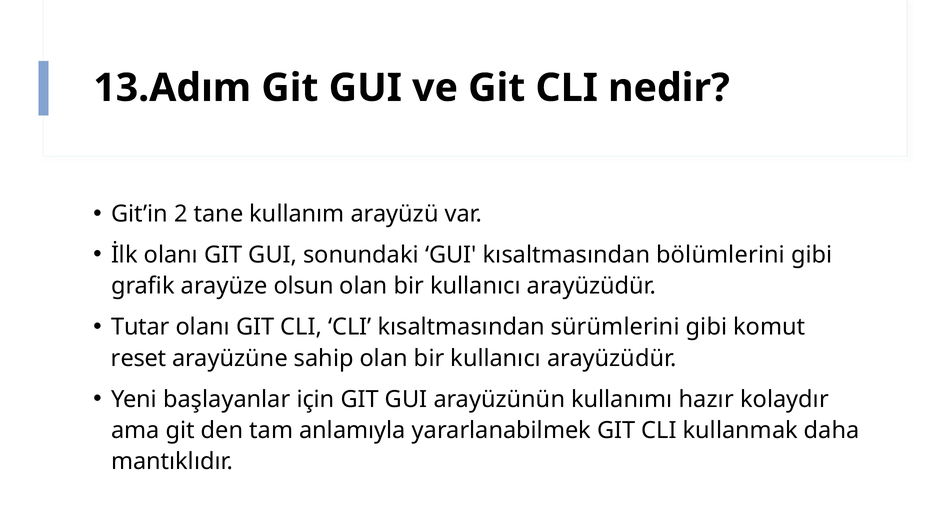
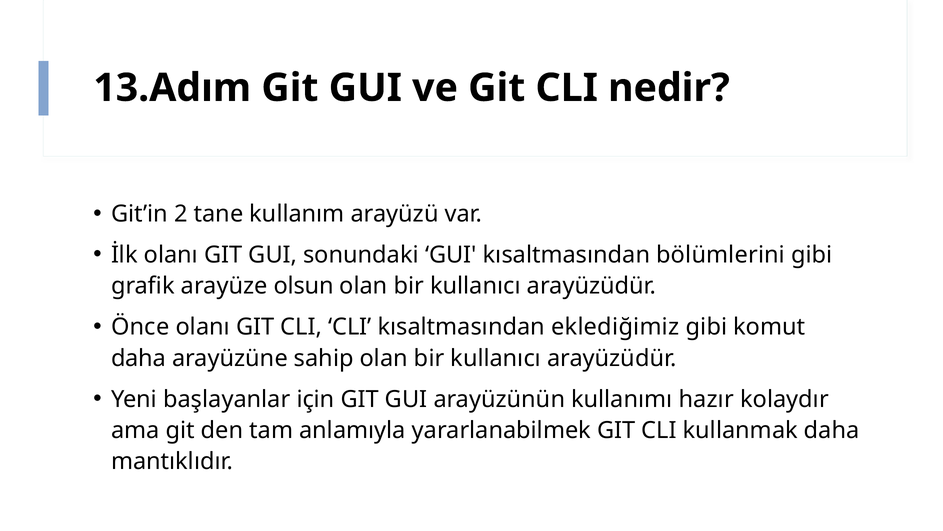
Tutar: Tutar -> Önce (140, 327)
sürümlerini: sürümlerini -> eklediğimiz (615, 327)
reset: reset -> daha (139, 358)
